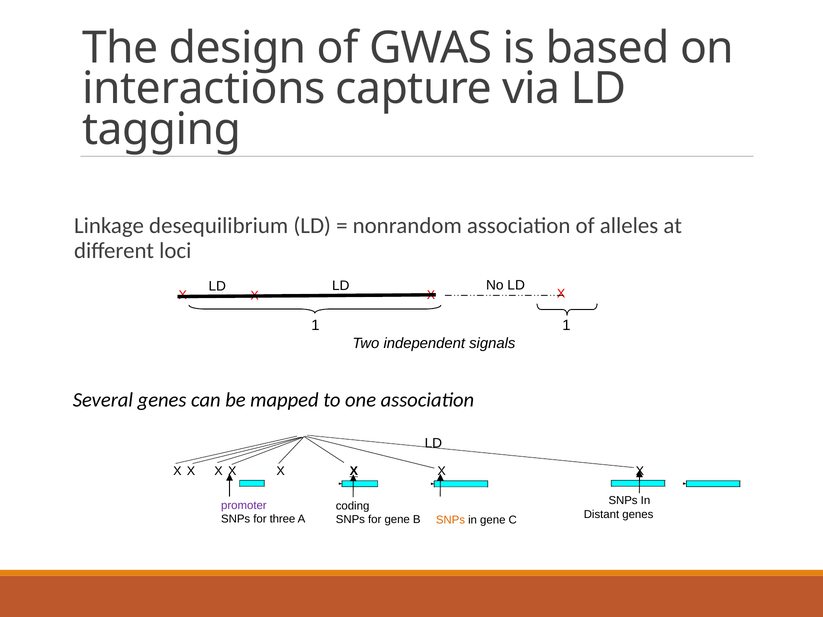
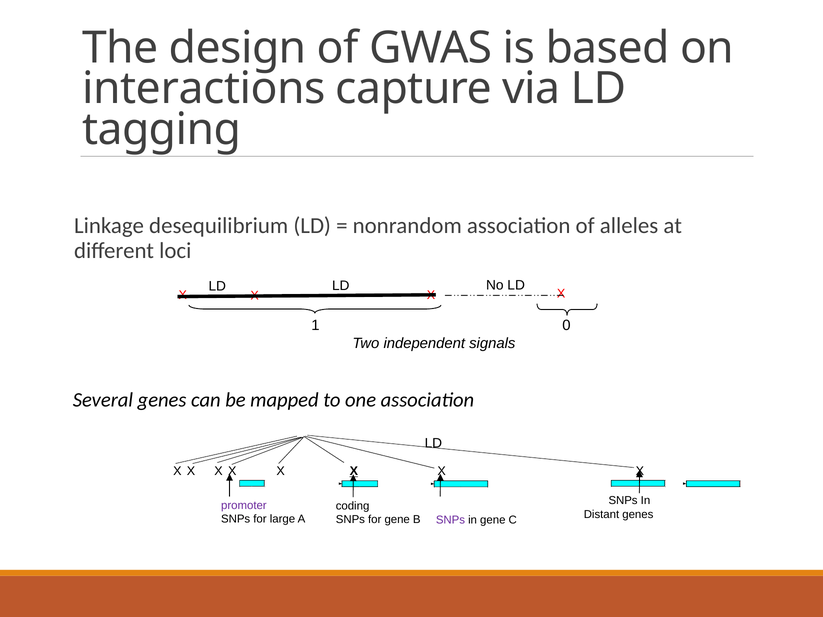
1 1: 1 -> 0 (567, 326)
three: three -> large (282, 519)
SNPs colour: orange -> purple (450, 520)
